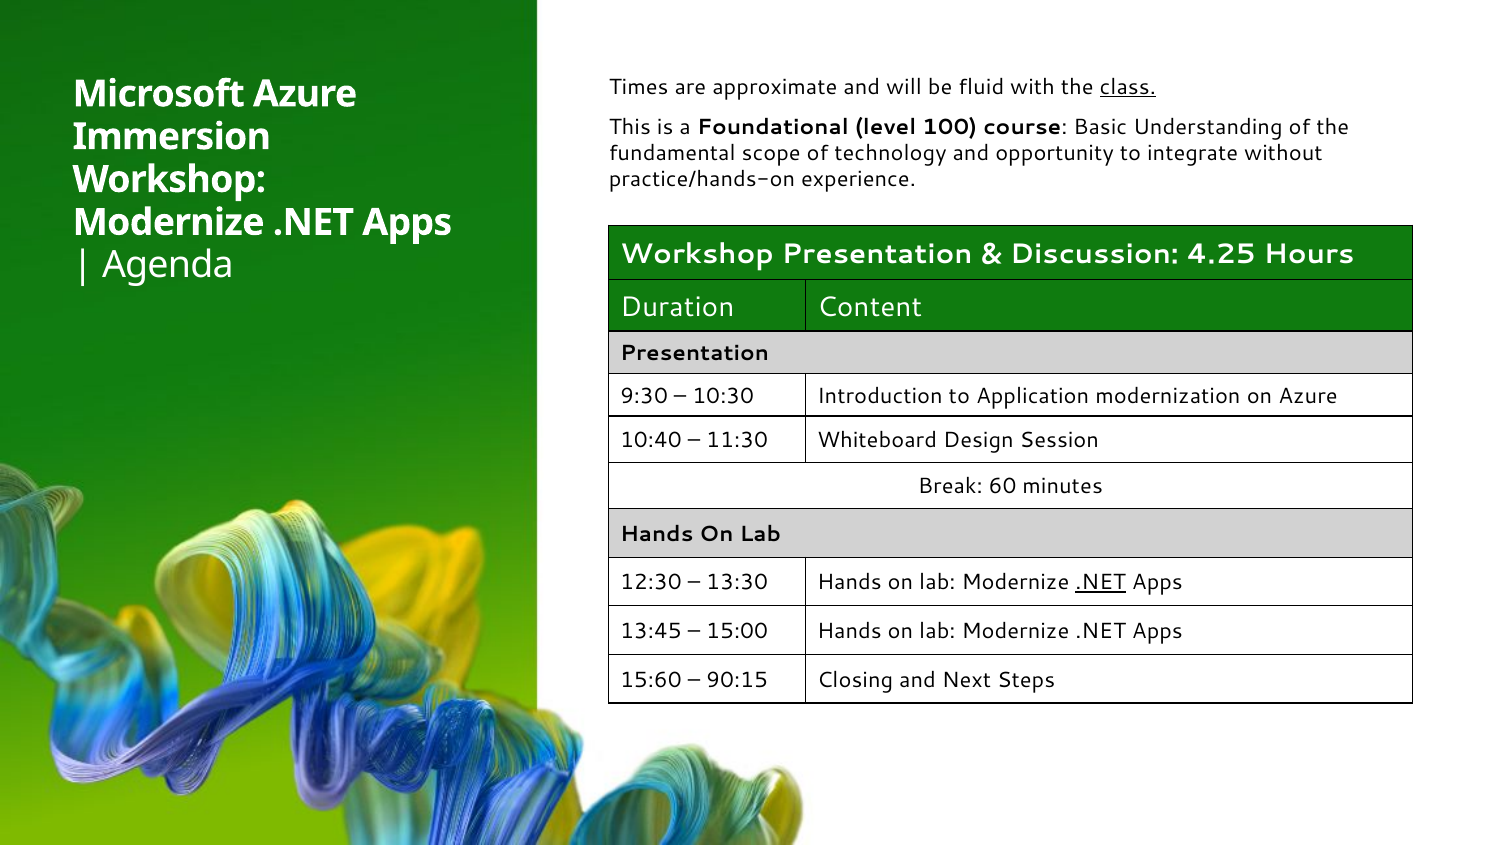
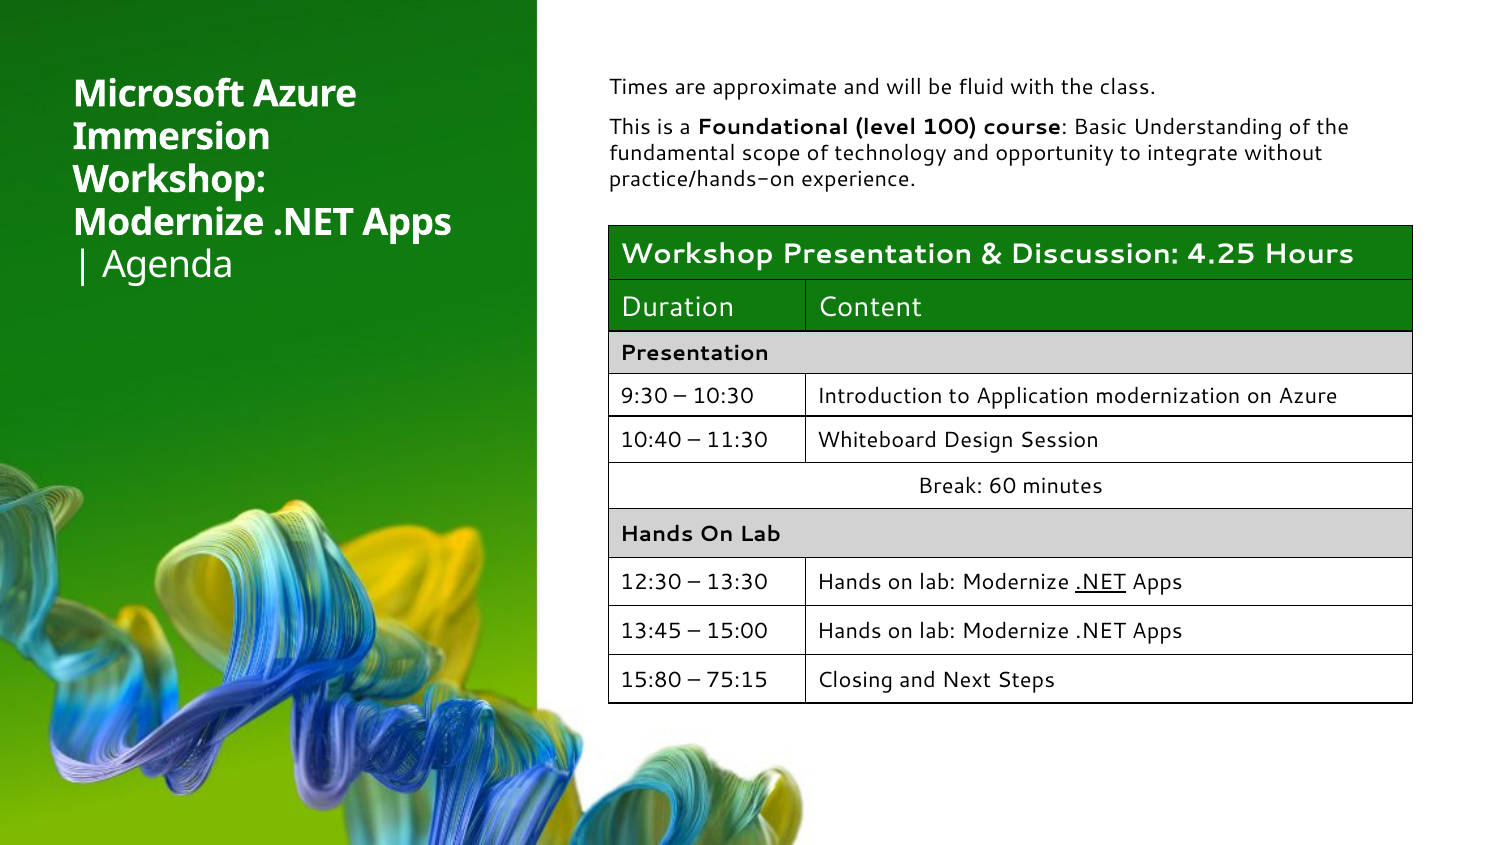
class underline: present -> none (1128, 87)
15:60: 15:60 -> 15:80 (651, 680)
90:15: 90:15 -> 75:15 (737, 680)
